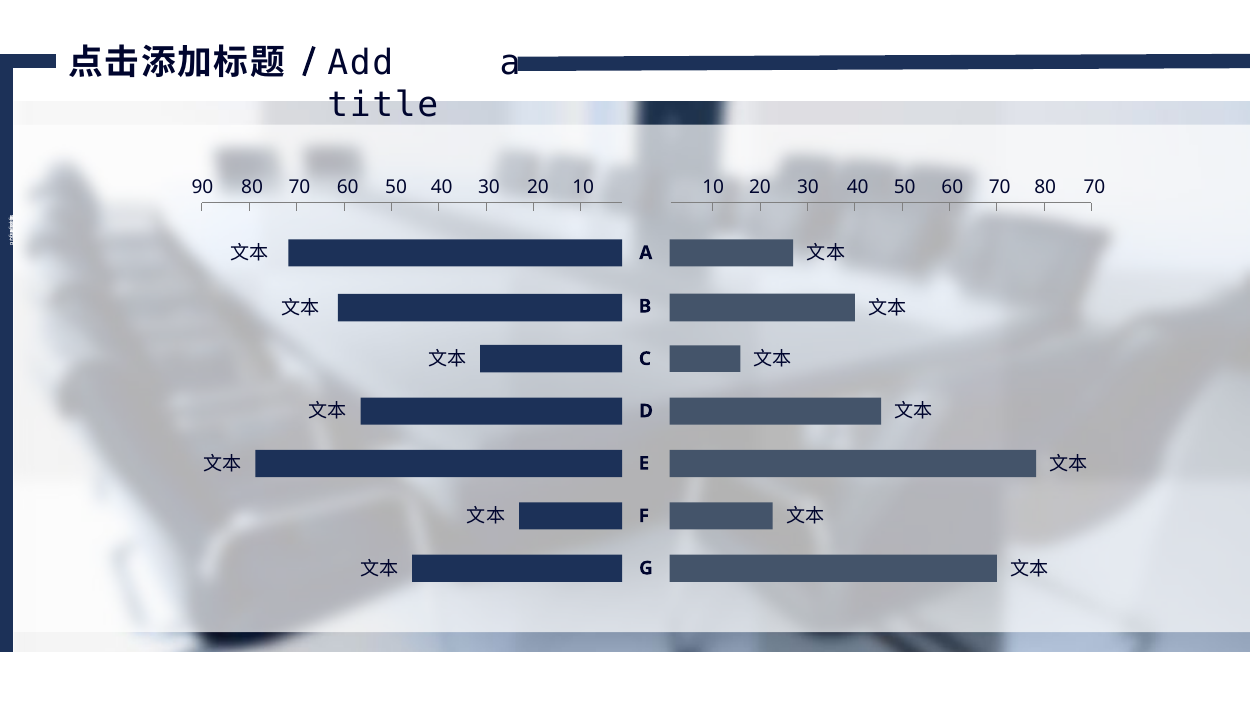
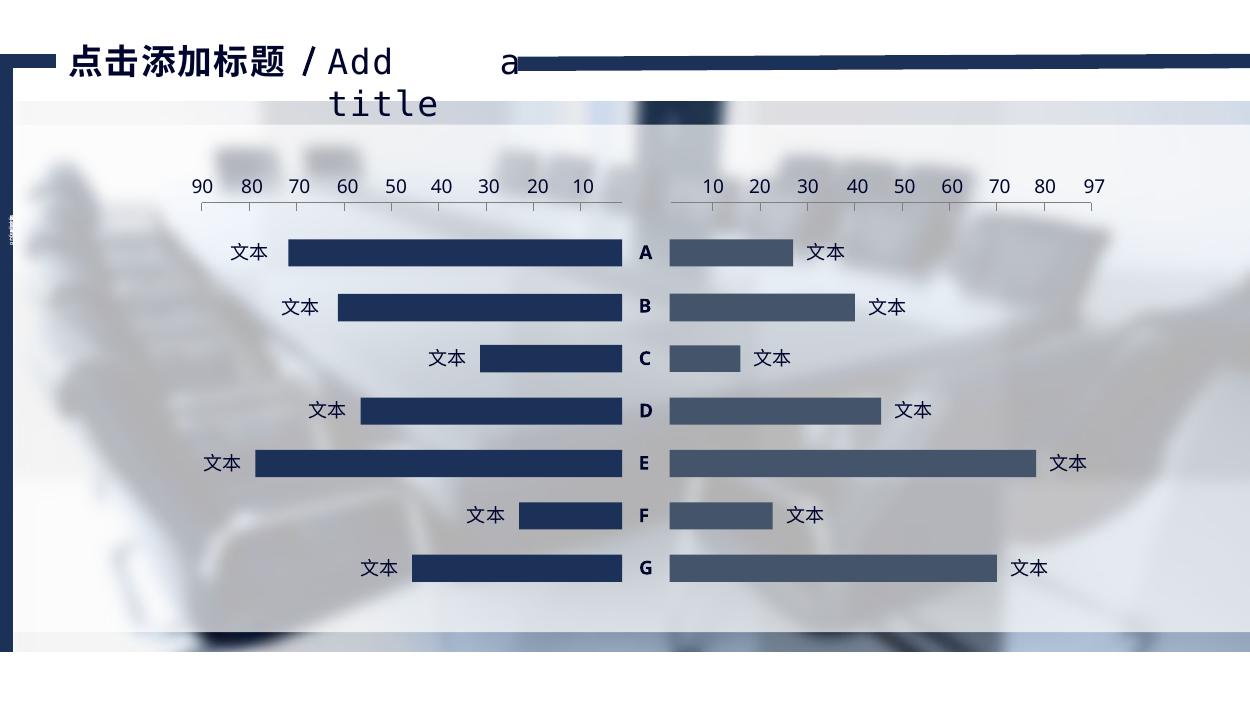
80 70: 70 -> 97 (1095, 187)
